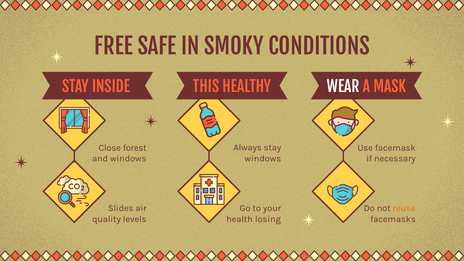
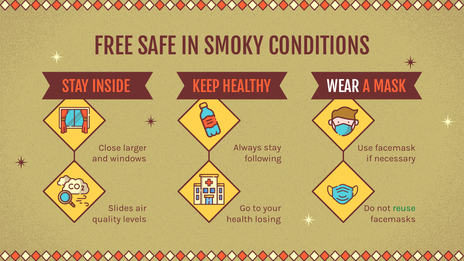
THIS: THIS -> KEEP (206, 87)
forest: forest -> larger (135, 148)
windows: windows -> following (263, 158)
reuse colour: orange -> green (404, 208)
